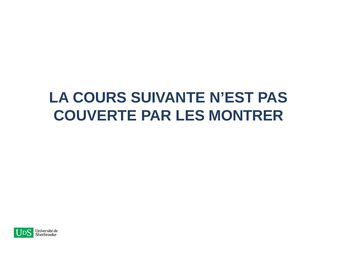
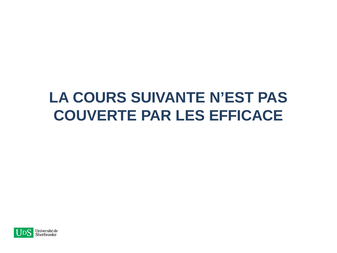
MONTRER: MONTRER -> EFFICACE (246, 116)
